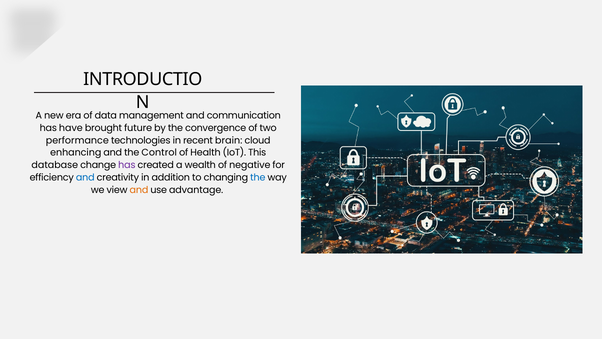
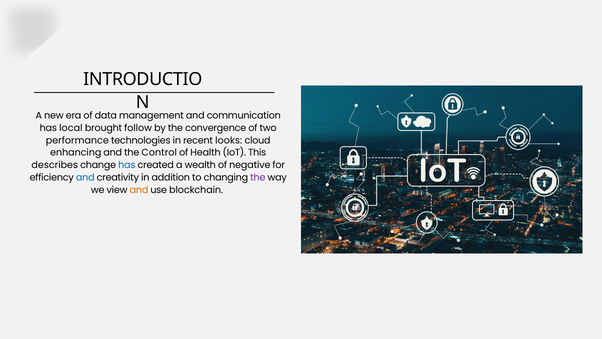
have: have -> local (71, 128)
future: future -> follow (138, 128)
brain: brain -> looks (229, 140)
database: database -> describes (55, 165)
has colour: purple -> blue (127, 165)
the colour: blue -> purple (258, 178)
advantage: advantage -> blockchain (196, 190)
